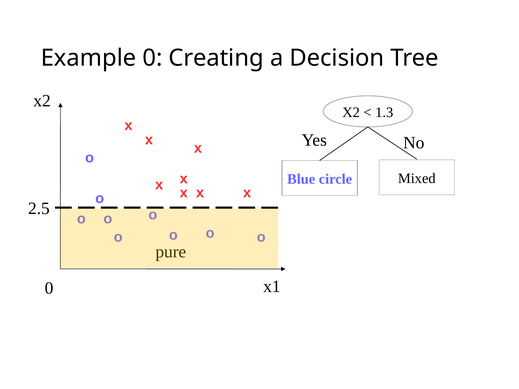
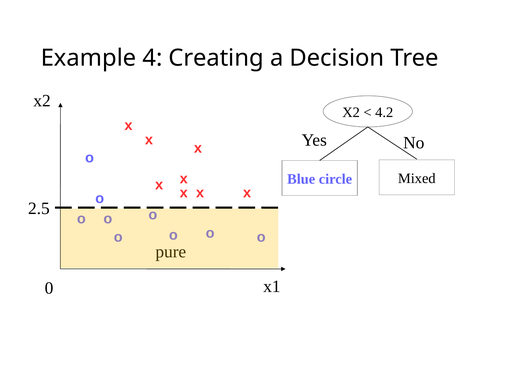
Example 0: 0 -> 4 (153, 58)
1.3: 1.3 -> 4.2 (384, 112)
